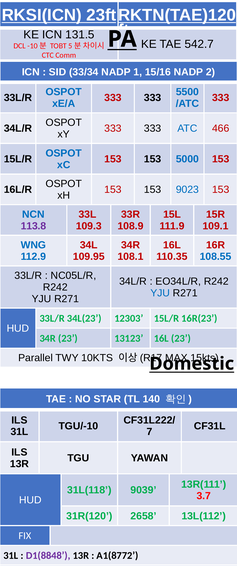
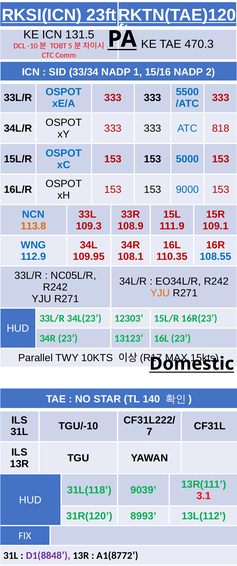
542.7: 542.7 -> 470.3 (199, 44)
466: 466 -> 818 (221, 129)
9023: 9023 -> 9000 (187, 190)
113.8 colour: purple -> orange (33, 226)
YJU colour: blue -> orange (160, 294)
3.7: 3.7 -> 3.1 (204, 497)
2658: 2658 -> 8993 (143, 517)
